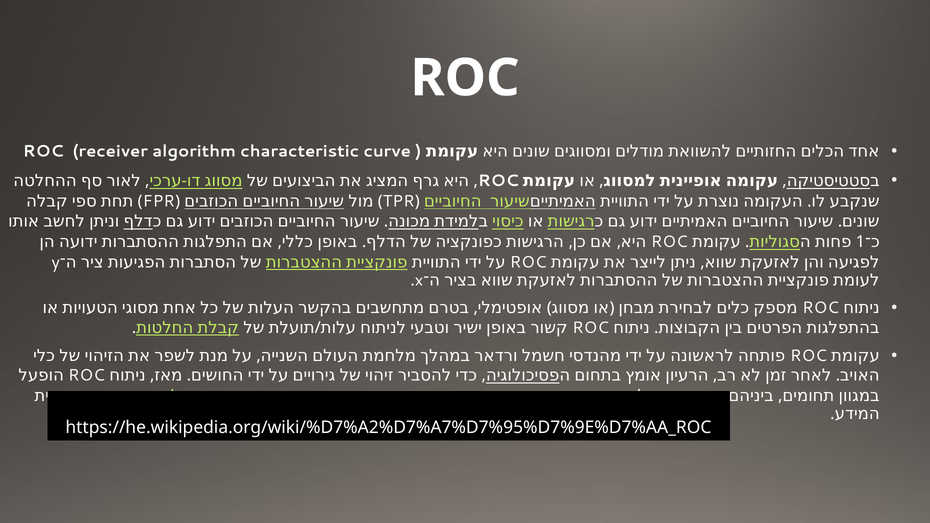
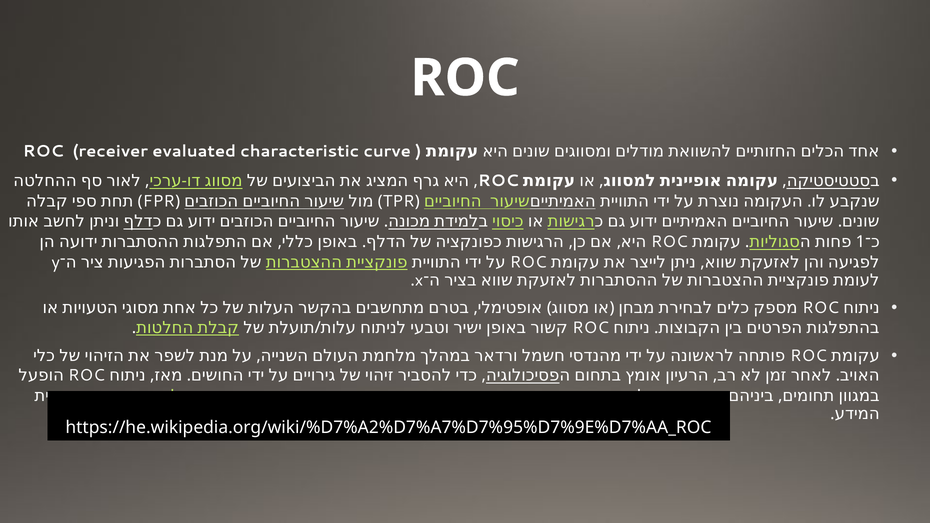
algorithm: algorithm -> evaluated (194, 152)
